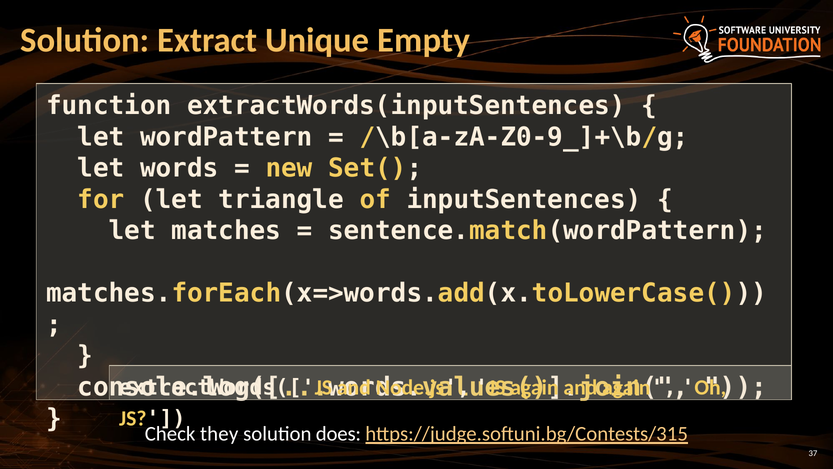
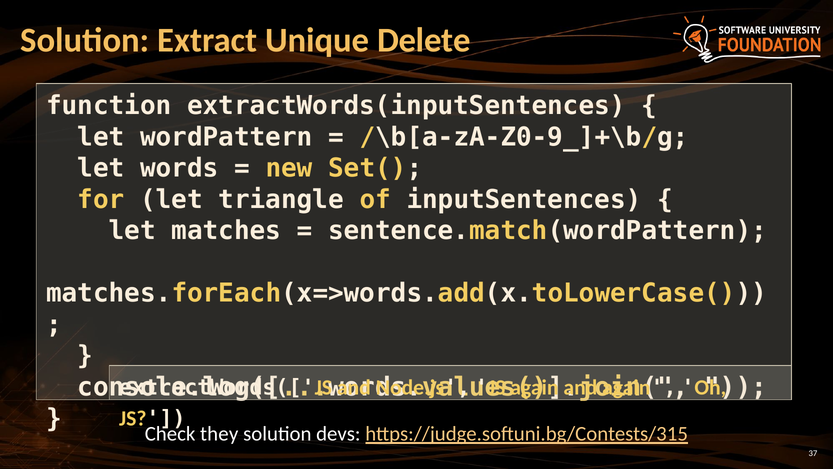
Empty: Empty -> Delete (424, 40)
does: does -> devs (338, 434)
